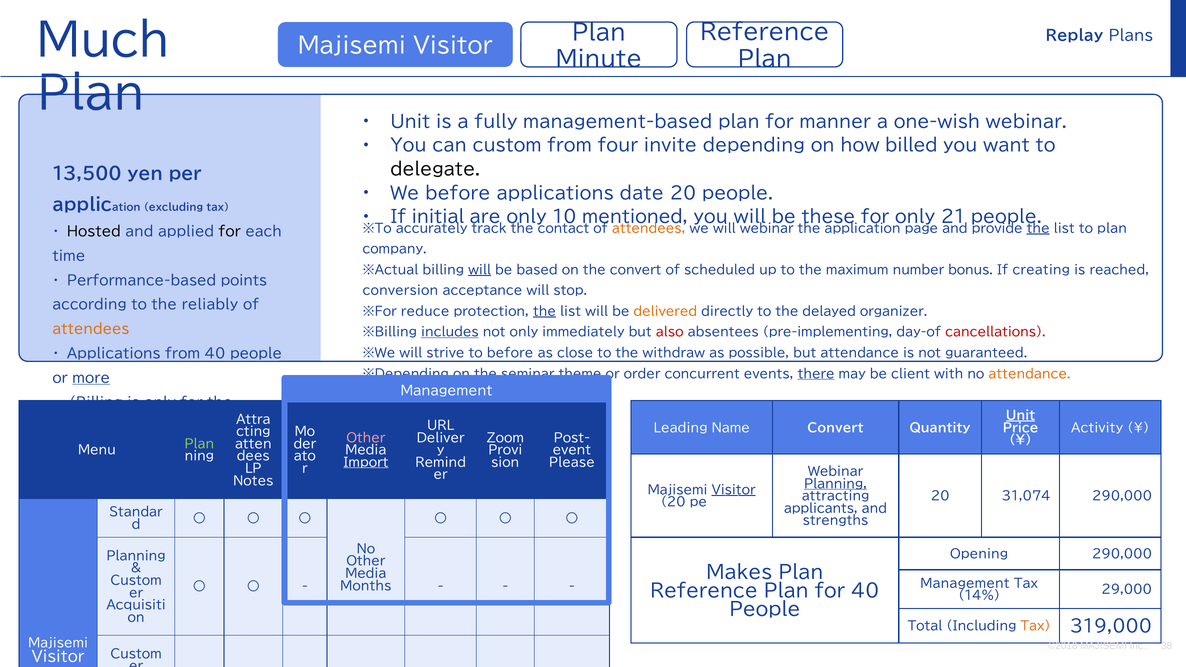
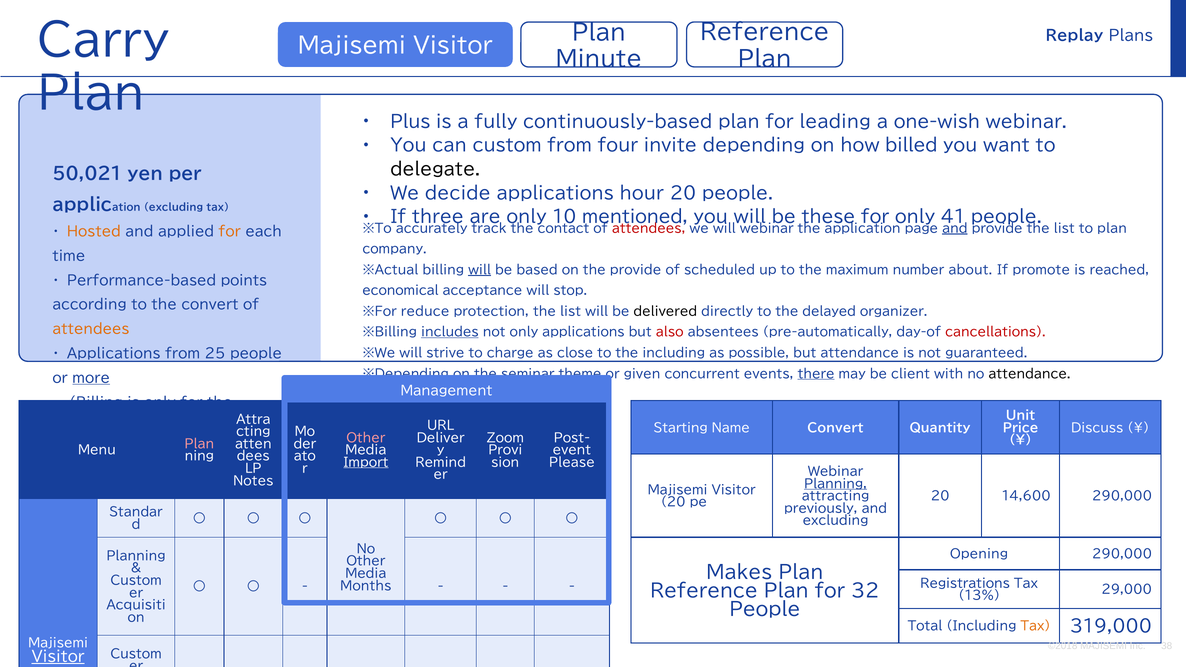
Much: Much -> Carry (103, 41)
Unit: Unit -> Plus (410, 122)
management-based: management-based -> continuously-based (618, 122)
manner: manner -> leading (835, 122)
13,500: 13,500 -> 50,021 (87, 174)
We before: before -> decide (458, 193)
date: date -> hour (642, 193)
initial: initial -> three (438, 217)
21: 21 -> 41 (953, 217)
attendees colour: orange -> red (649, 229)
and underline: none -> present (955, 229)
the underline: present -> none (1038, 229)
Hosted colour: black -> orange (94, 232)
for colour: black -> orange (230, 232)
the convert: convert -> provide (636, 270)
bonus: bonus -> about (971, 270)
creating: creating -> promote (1041, 270)
conversion: conversion -> economical (400, 291)
the reliably: reliably -> convert (210, 305)
the underline: present -> none (545, 312)
delivered colour: orange -> black (665, 312)
only immediately: immediately -> applications (583, 332)
pre-implementing: pre-implementing -> pre-automatically (828, 332)
to before: before -> charge (510, 353)
the withdraw: withdraw -> including (674, 353)
from 40: 40 -> 25 (215, 354)
order: order -> given (642, 374)
attendance colour: orange -> black (1030, 374)
Unit underline: present -> none (1021, 416)
Leading: Leading -> Starting (681, 428)
Activity: Activity -> Discuss (1097, 428)
Plan colour: light green -> pink (199, 444)
Visitor underline: present -> none (734, 490)
31,074: 31,074 -> 14,600 (1026, 496)
applicants: applicants -> previously (821, 509)
strengths: strengths -> excluding (836, 521)
Management: Management -> Registrations (965, 584)
for 40: 40 -> 32 (865, 591)
14%: 14% -> 13% (979, 596)
Visitor underline: none -> present (58, 657)
